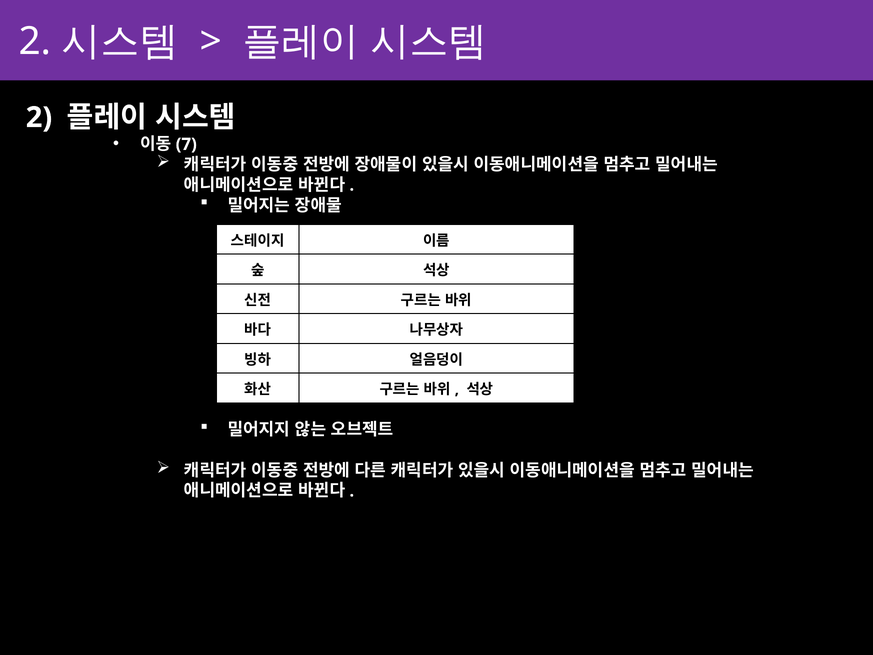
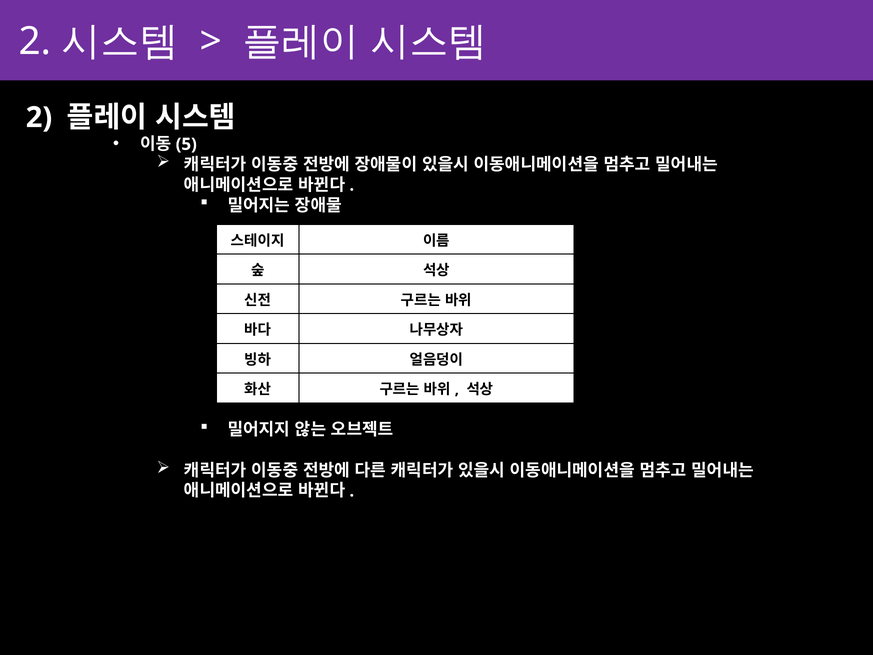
7: 7 -> 5 (186, 144)
